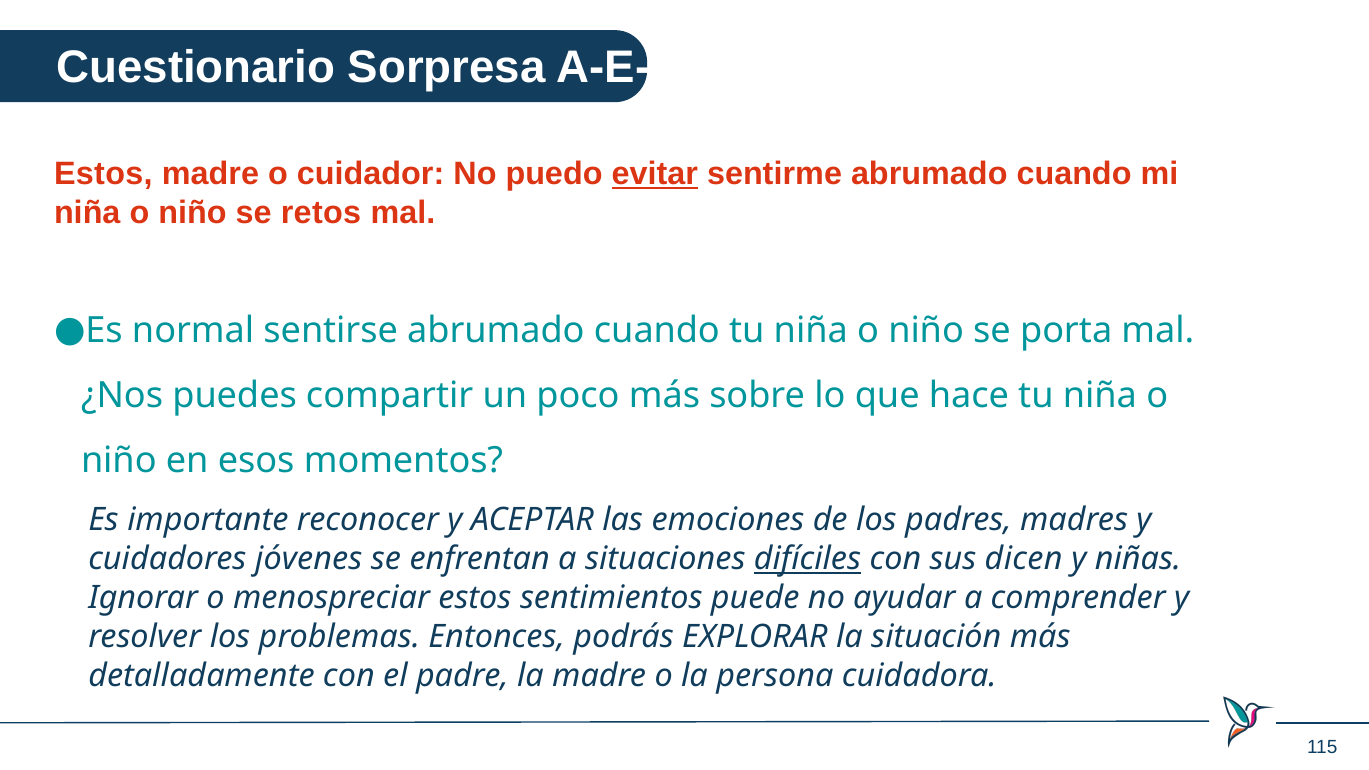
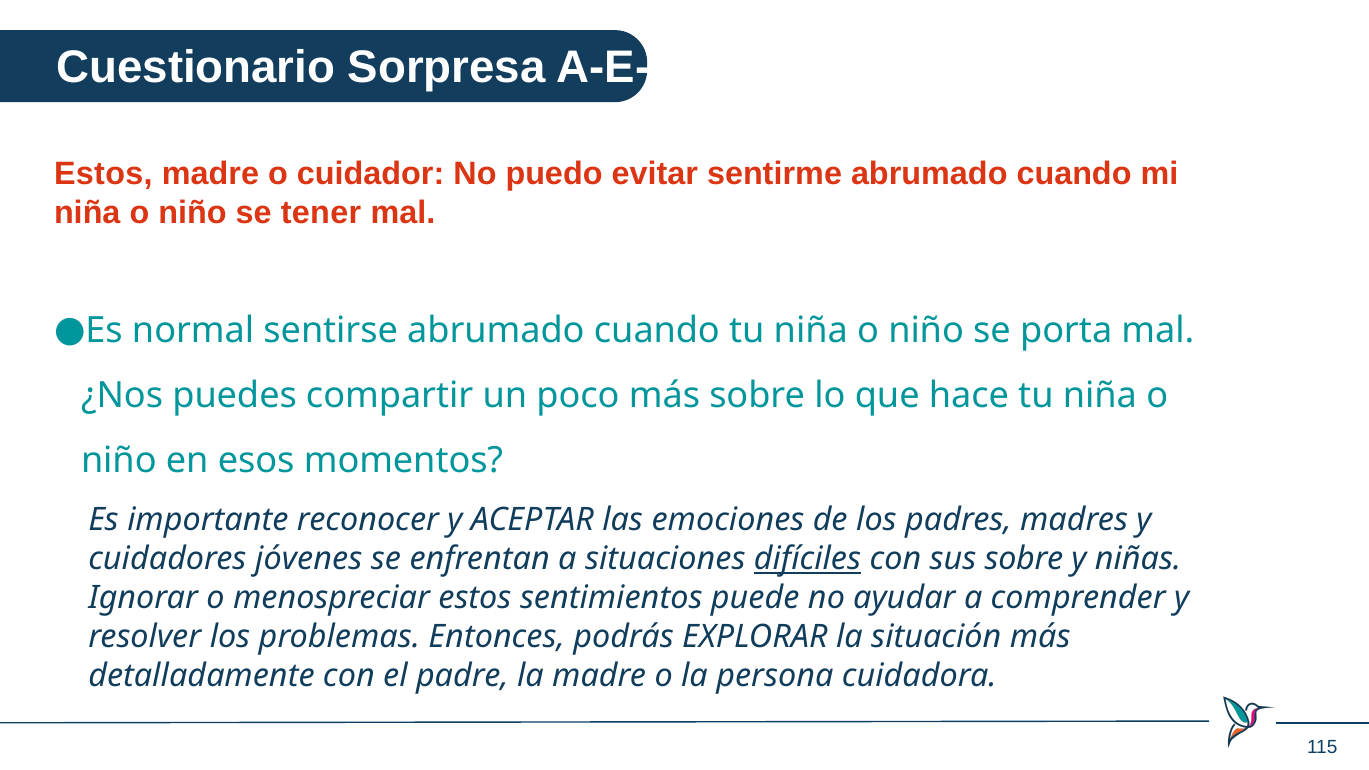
evitar underline: present -> none (655, 174)
retos: retos -> tener (321, 213)
sus dicen: dicen -> sobre (1024, 559)
